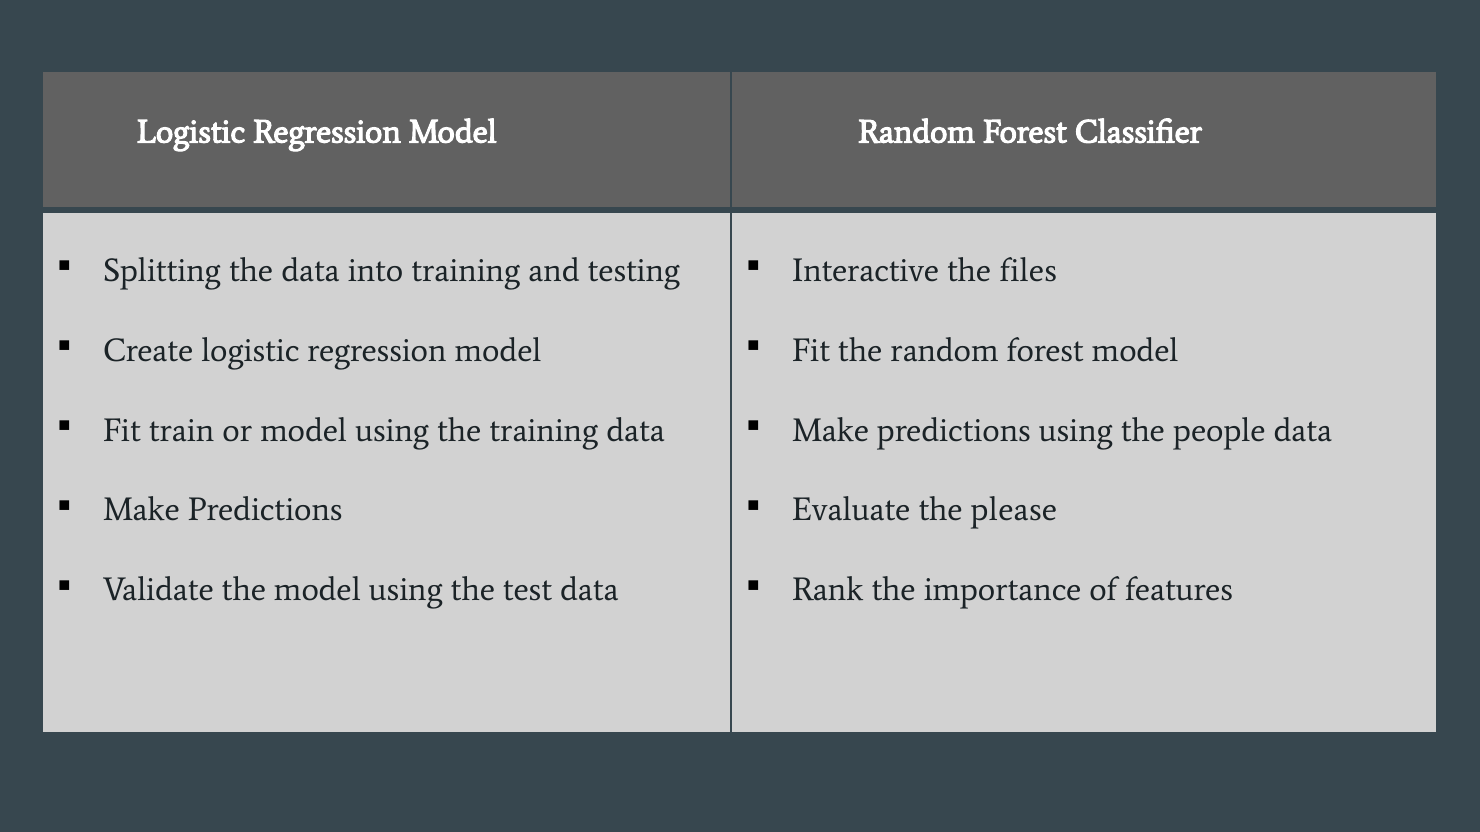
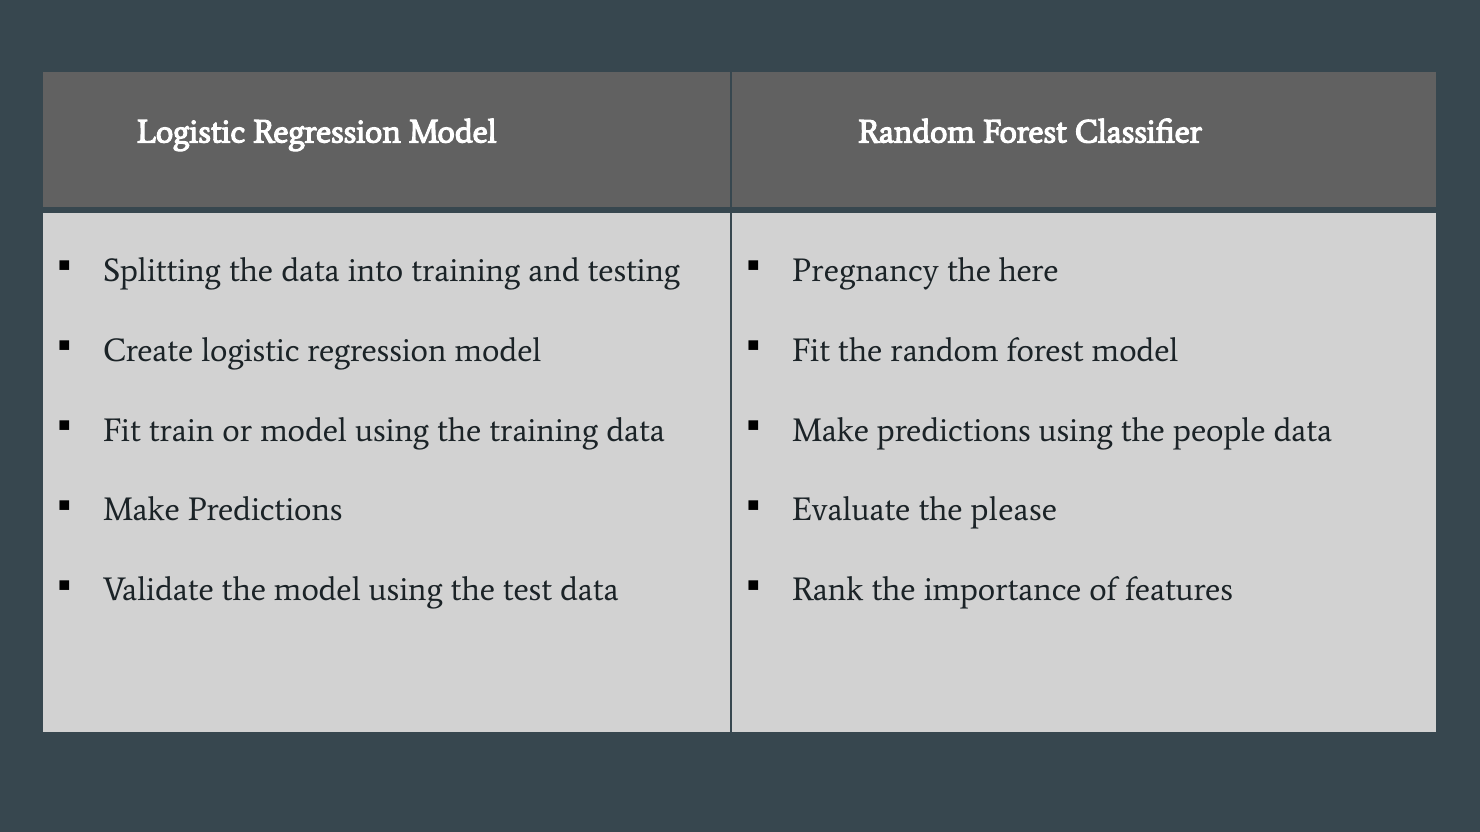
Interactive: Interactive -> Pregnancy (865, 271)
files: files -> here (1029, 271)
